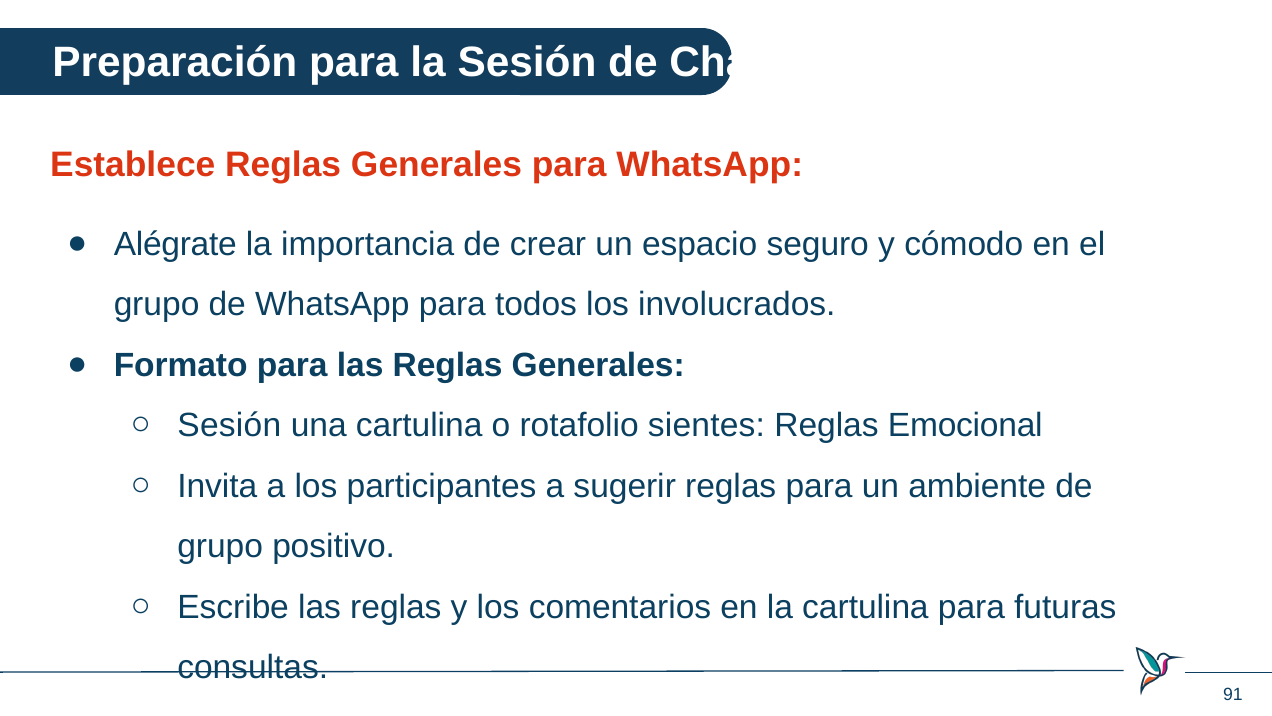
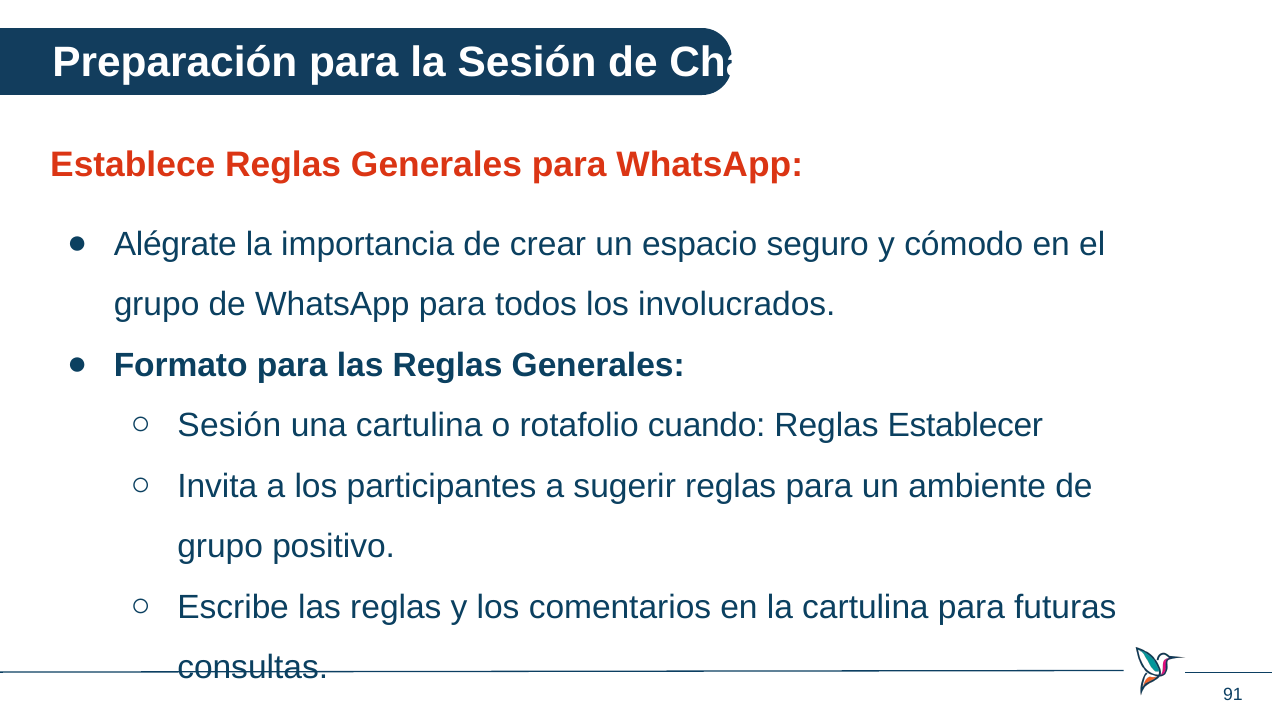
sientes: sientes -> cuando (707, 425)
Emocional: Emocional -> Establecer (965, 425)
